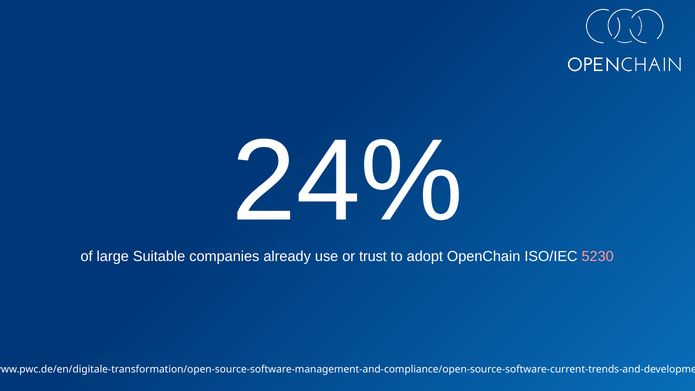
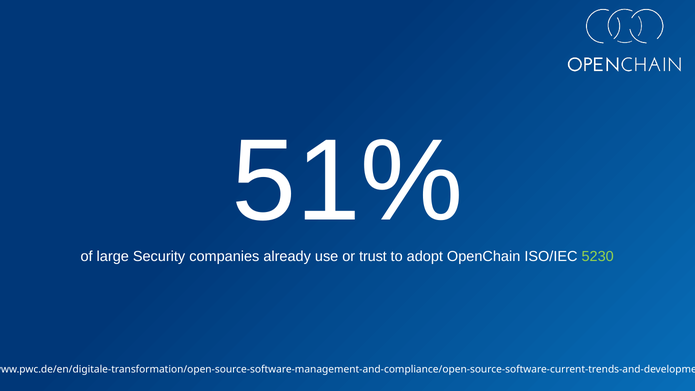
24%: 24% -> 51% (348, 181)
Suitable: Suitable -> Security (159, 257)
5230 colour: pink -> light green (598, 257)
